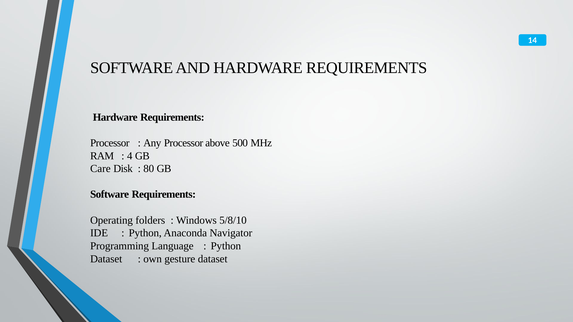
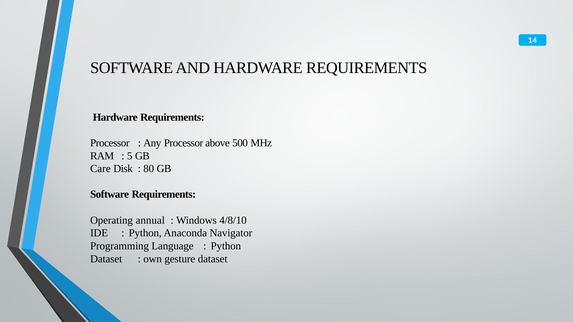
4: 4 -> 5 (130, 156)
folders: folders -> annual (150, 220)
5/8/10: 5/8/10 -> 4/8/10 (233, 220)
